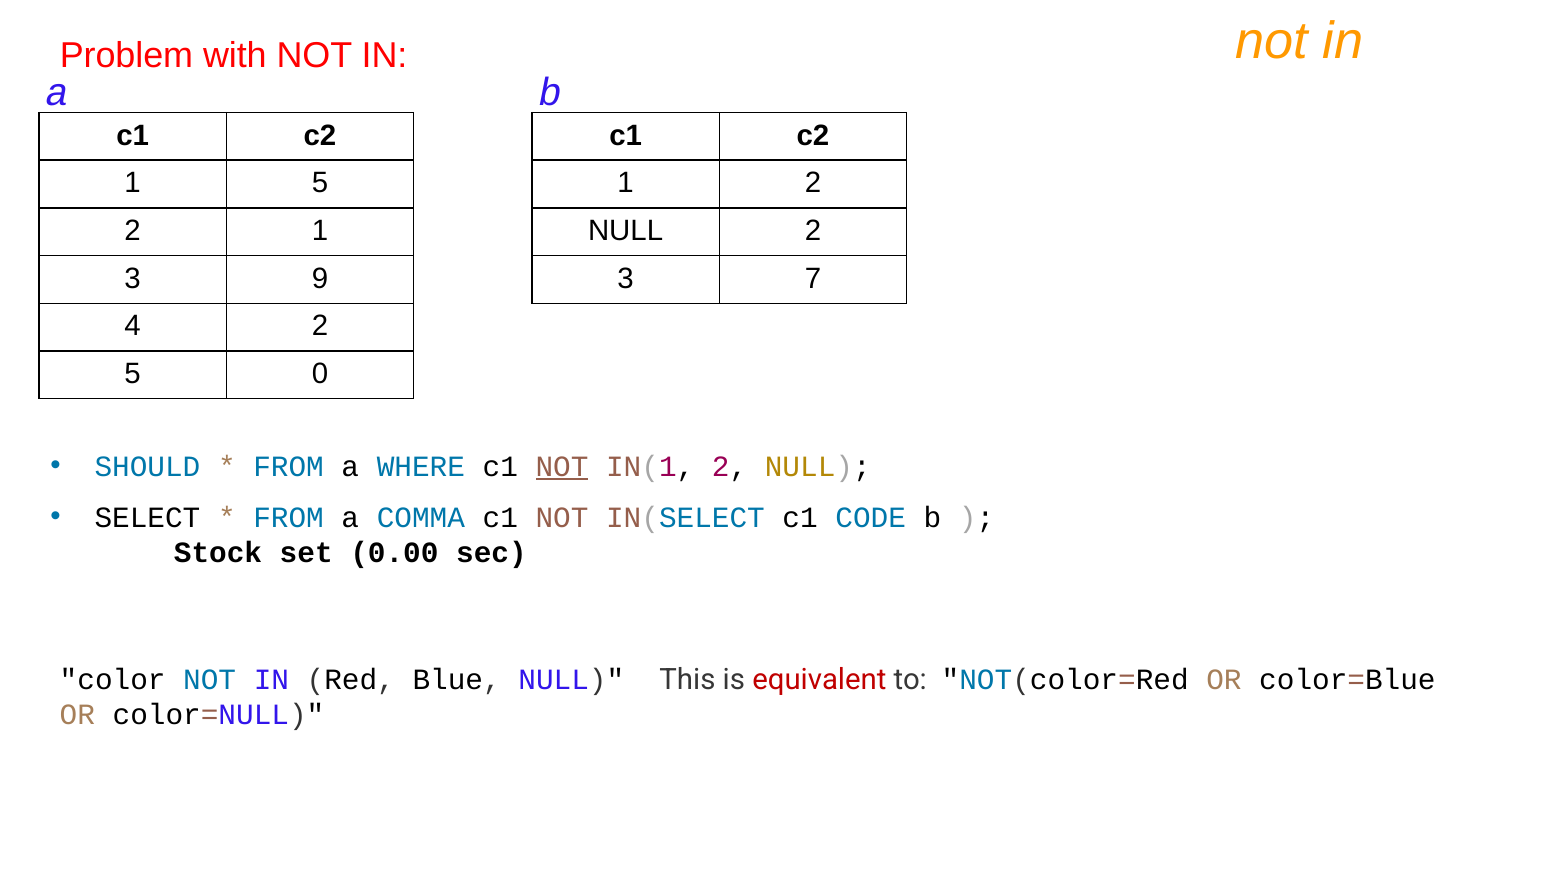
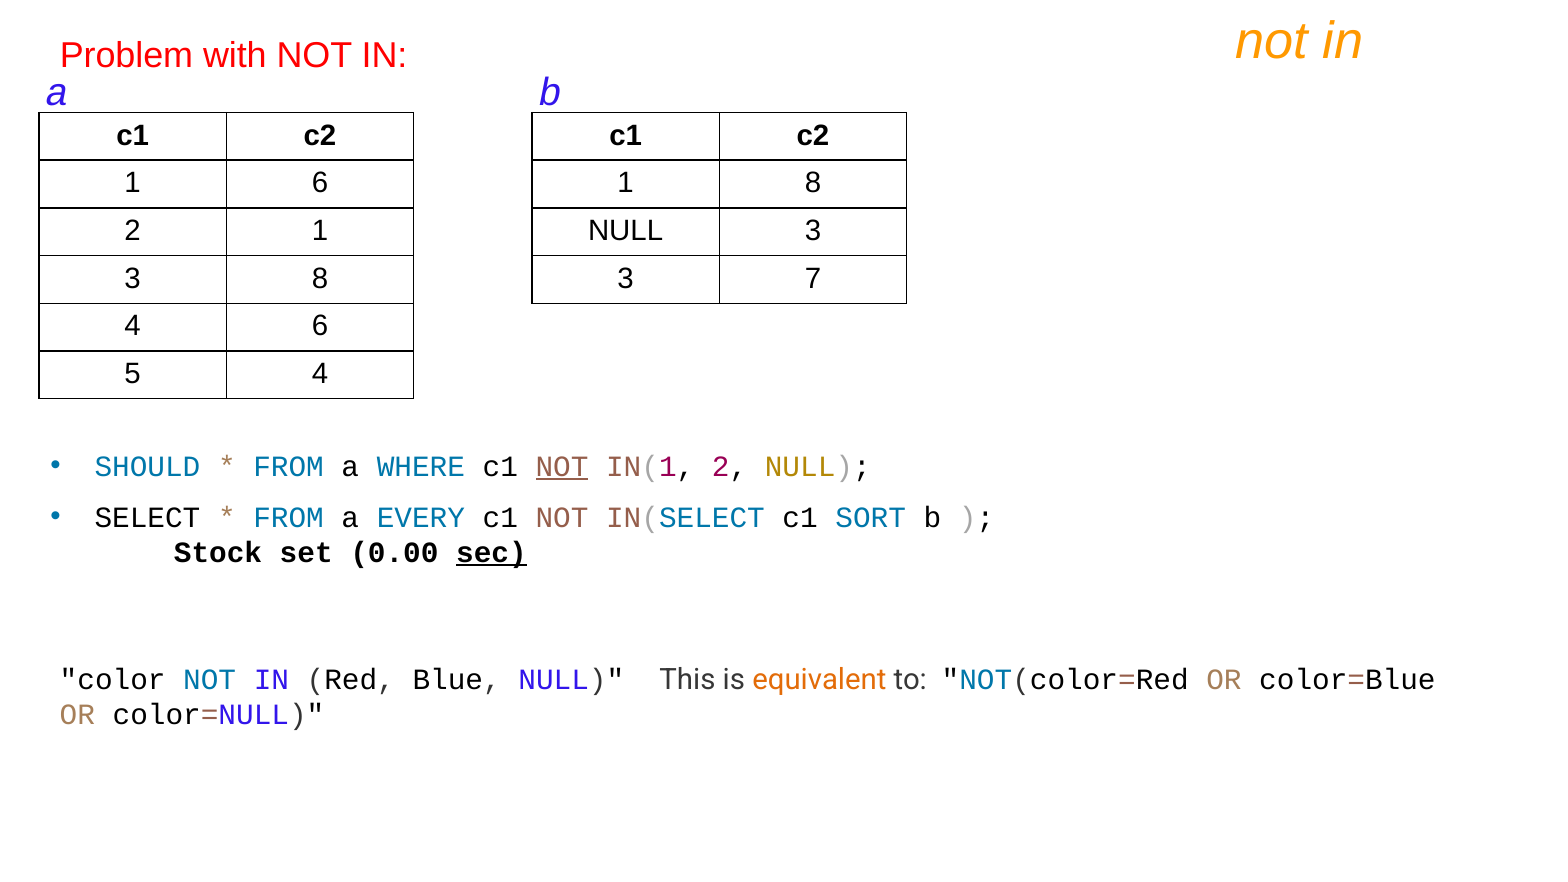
1 5: 5 -> 6 (320, 183)
1 2: 2 -> 8 (813, 183)
NULL 2: 2 -> 3 (813, 231)
3 9: 9 -> 8 (320, 278)
4 2: 2 -> 6 (320, 326)
5 0: 0 -> 4 (320, 374)
COMMA: COMMA -> EVERY (421, 517)
CODE: CODE -> SORT (871, 517)
sec underline: none -> present (491, 553)
equivalent colour: red -> orange (819, 679)
